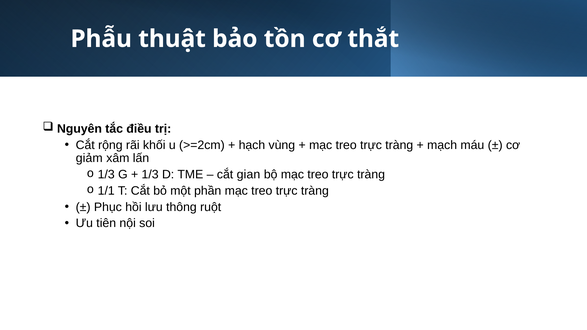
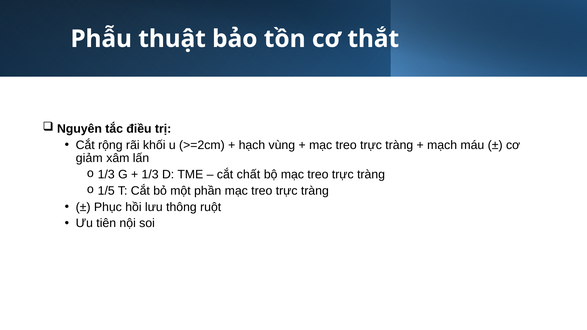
gian: gian -> chất (248, 175)
1/1: 1/1 -> 1/5 (106, 191)
